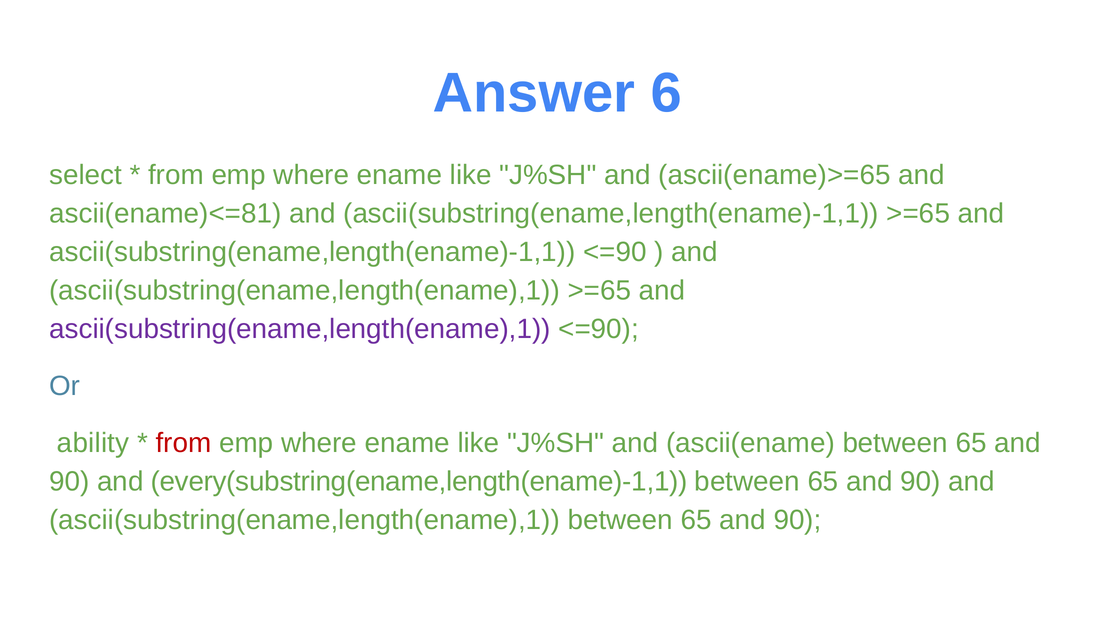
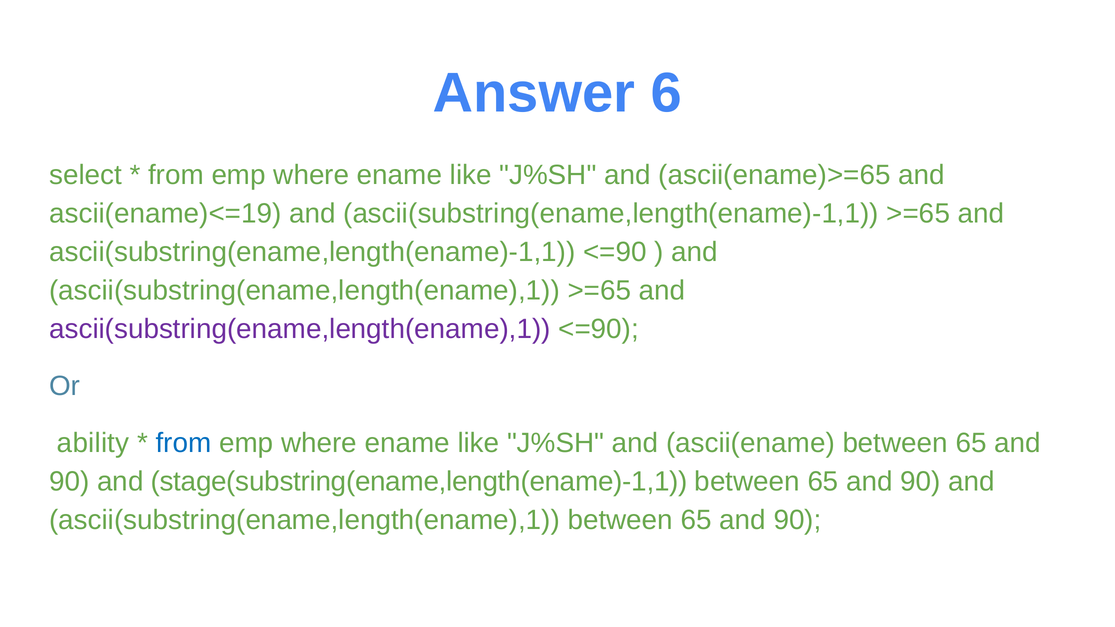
ascii(ename)<=81: ascii(ename)<=81 -> ascii(ename)<=19 (165, 214)
from colour: red -> blue (184, 443)
every(substring(ename,length(ename)-1,1: every(substring(ename,length(ename)-1,1 -> stage(substring(ename,length(ename)-1,1 (419, 482)
